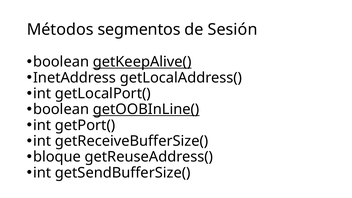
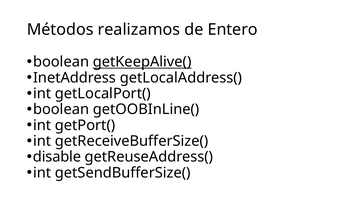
segmentos: segmentos -> realizamos (139, 30)
Sesión: Sesión -> Entero (233, 30)
getOOBInLine( underline: present -> none (146, 109)
bloque: bloque -> disable (57, 157)
